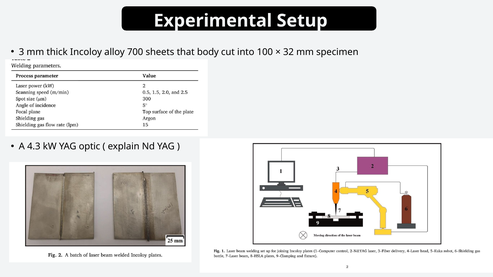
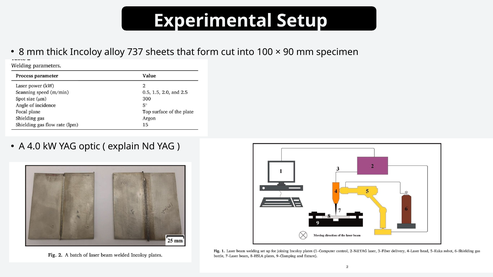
3: 3 -> 8 (21, 52)
700: 700 -> 737 (135, 52)
body: body -> form (208, 52)
32: 32 -> 90 (288, 52)
4.3: 4.3 -> 4.0 (34, 147)
